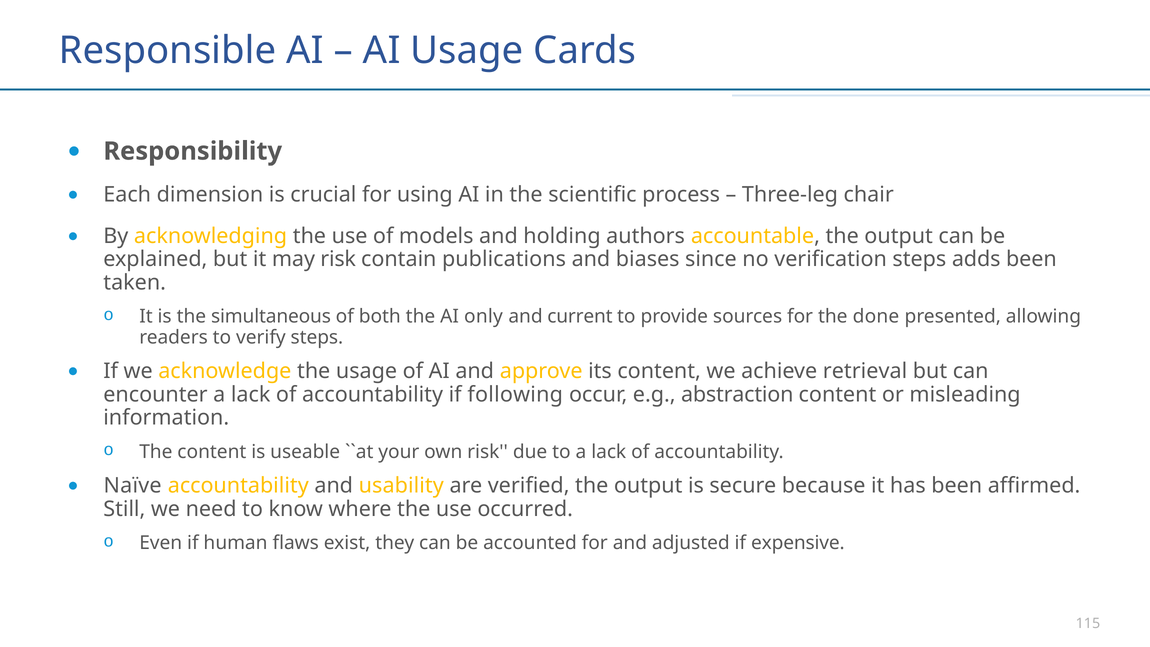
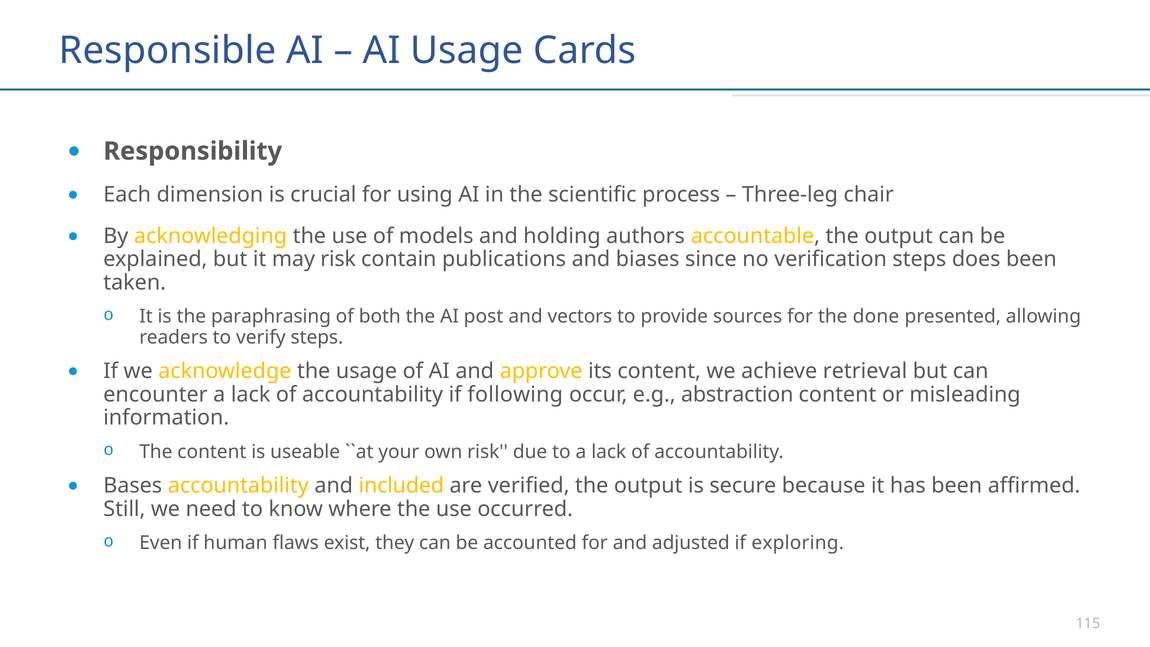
adds: adds -> does (976, 259)
simultaneous: simultaneous -> paraphrasing (271, 317)
only: only -> post (484, 317)
current: current -> vectors (580, 317)
Naïve: Naïve -> Bases (133, 486)
usability: usability -> included (401, 486)
expensive: expensive -> exploring (798, 543)
